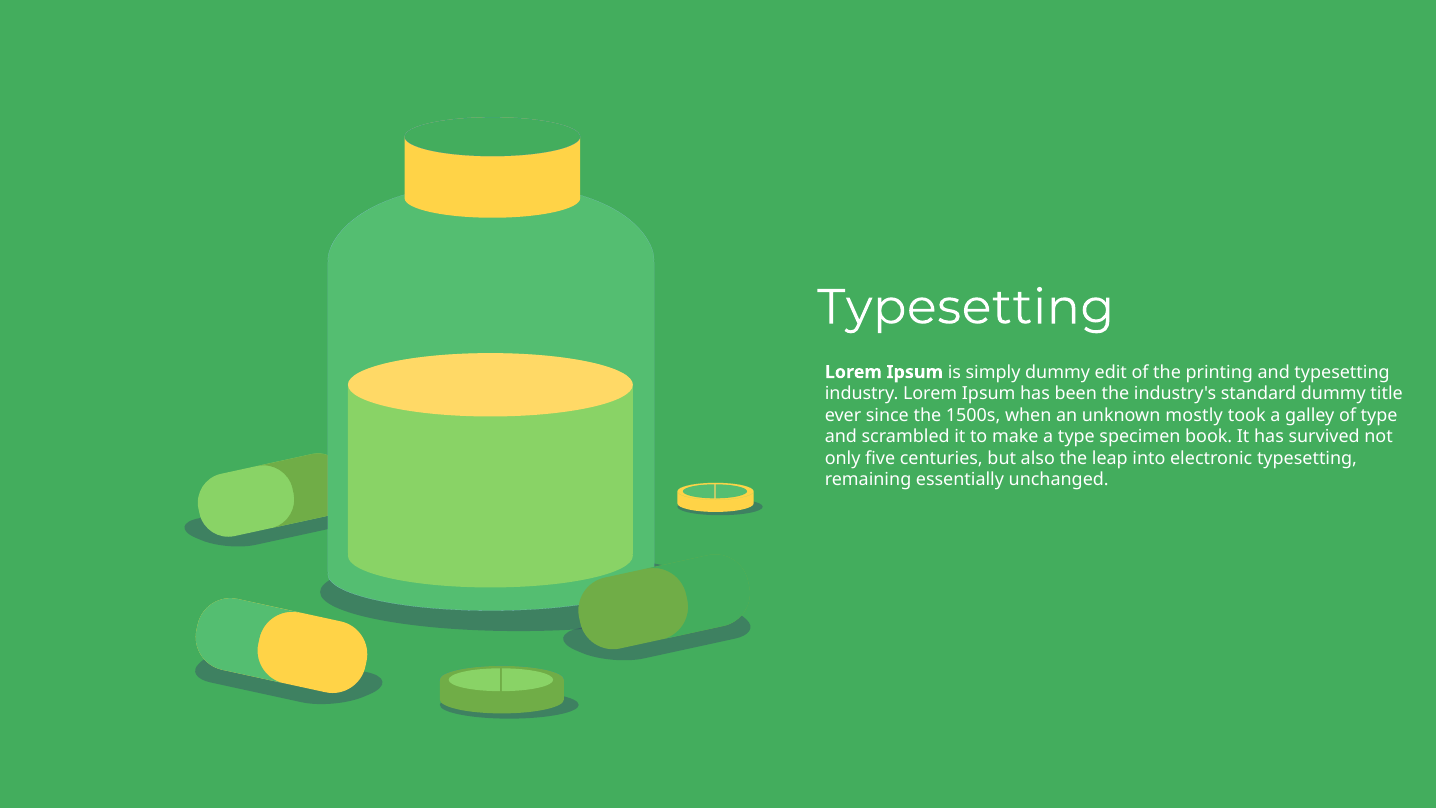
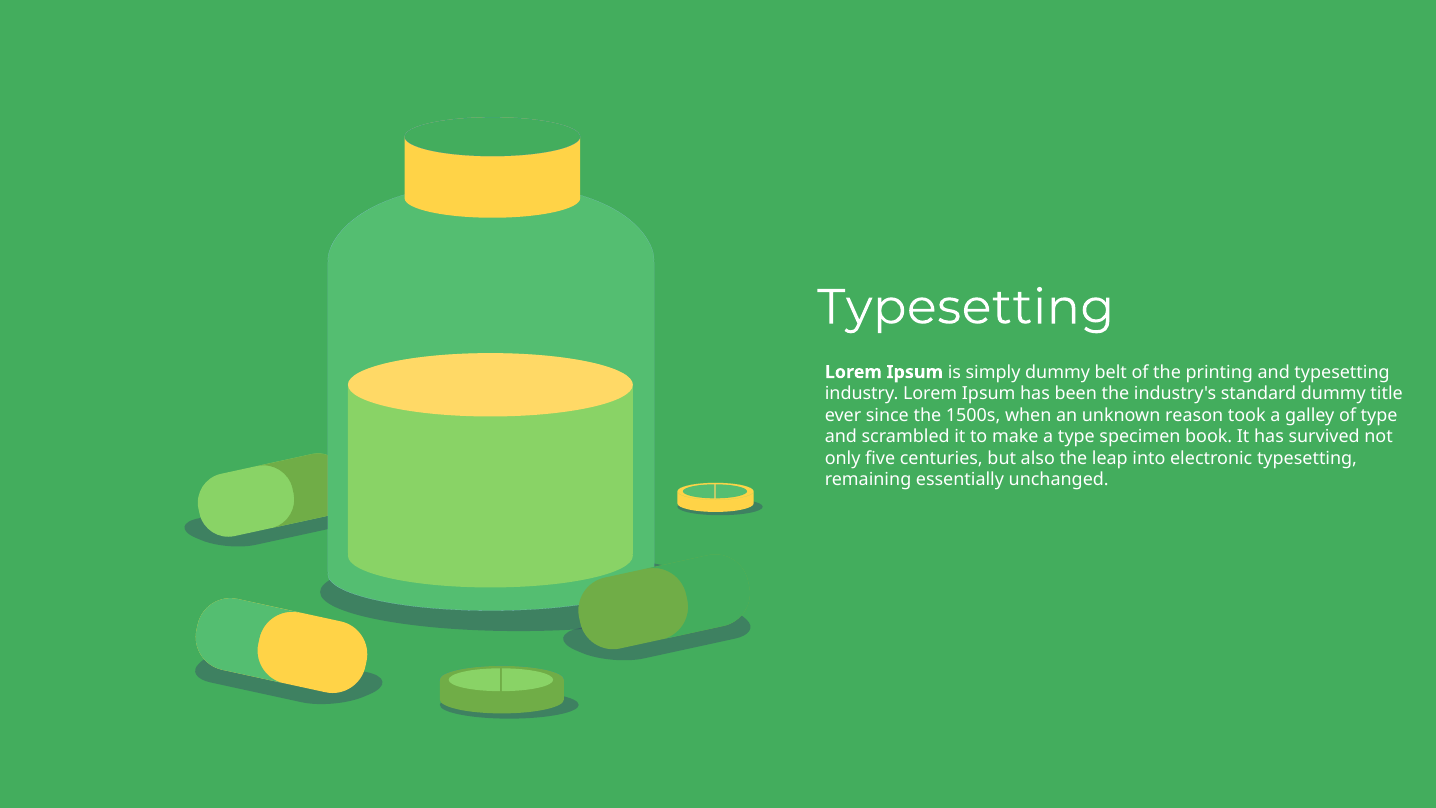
edit: edit -> belt (1111, 372)
mostly: mostly -> reason (1194, 415)
